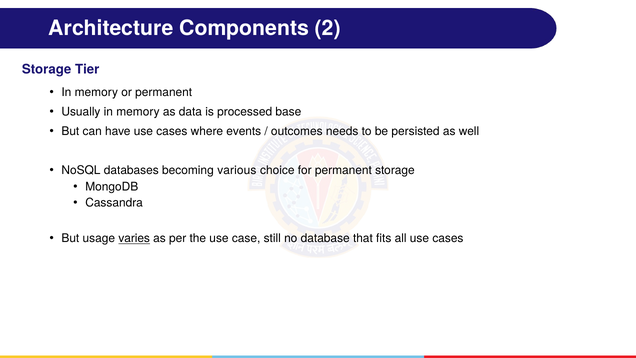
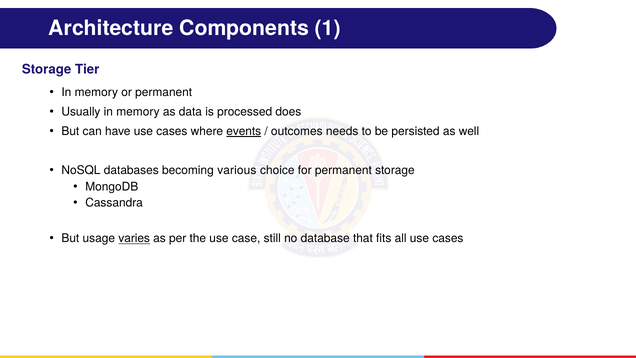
2: 2 -> 1 (328, 28)
base: base -> does (288, 112)
events underline: none -> present (244, 131)
